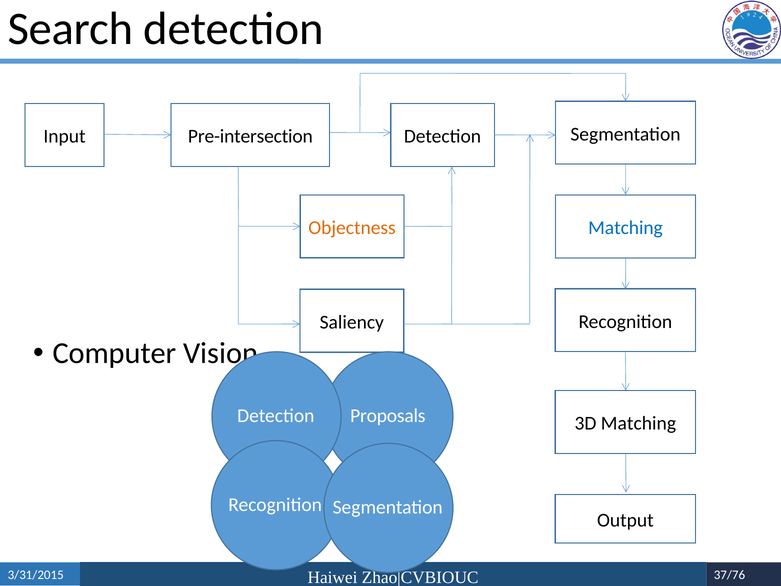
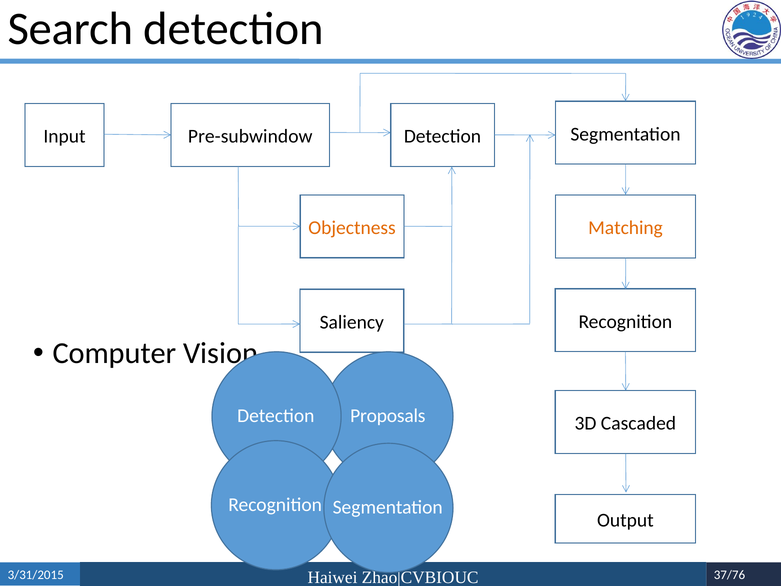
Pre-intersection: Pre-intersection -> Pre-subwindow (250, 136)
Matching colour: blue -> orange (626, 228)
3D Matching: Matching -> Cascaded (638, 423)
